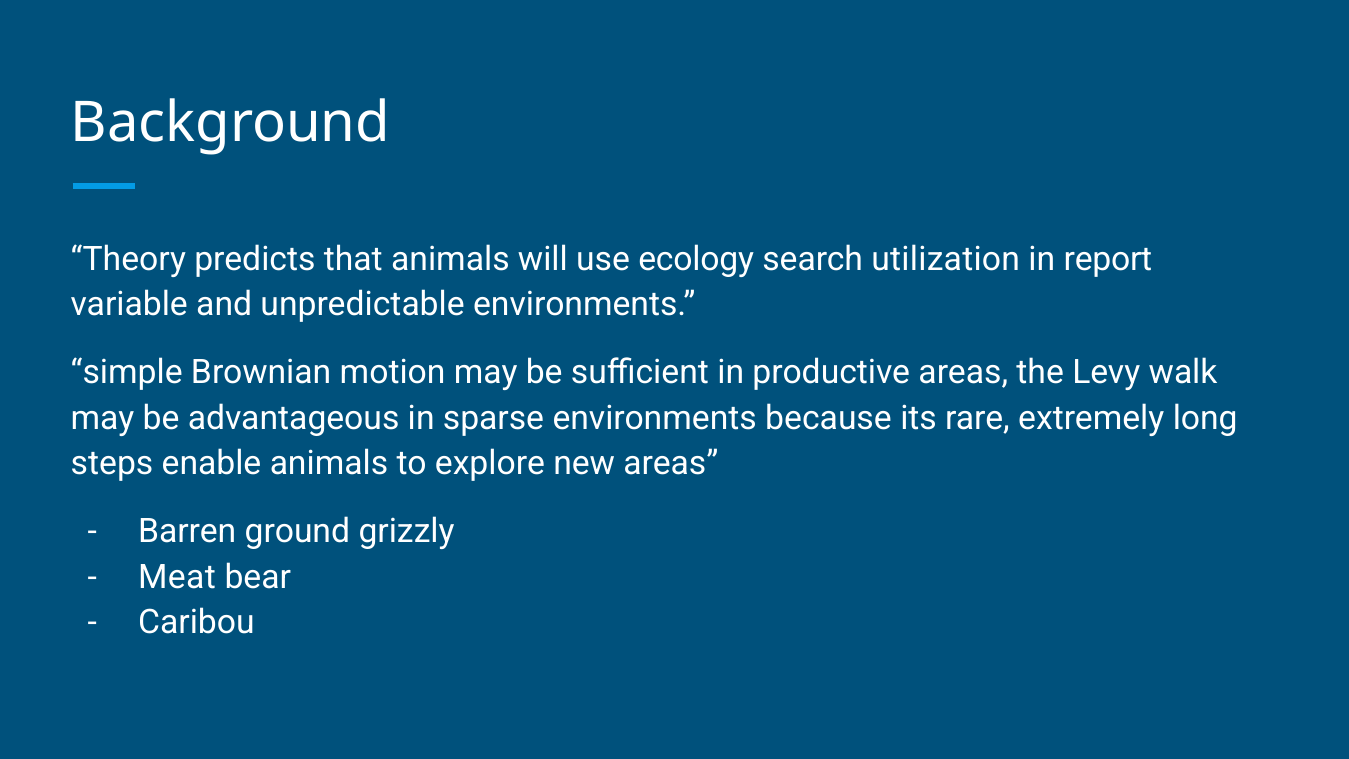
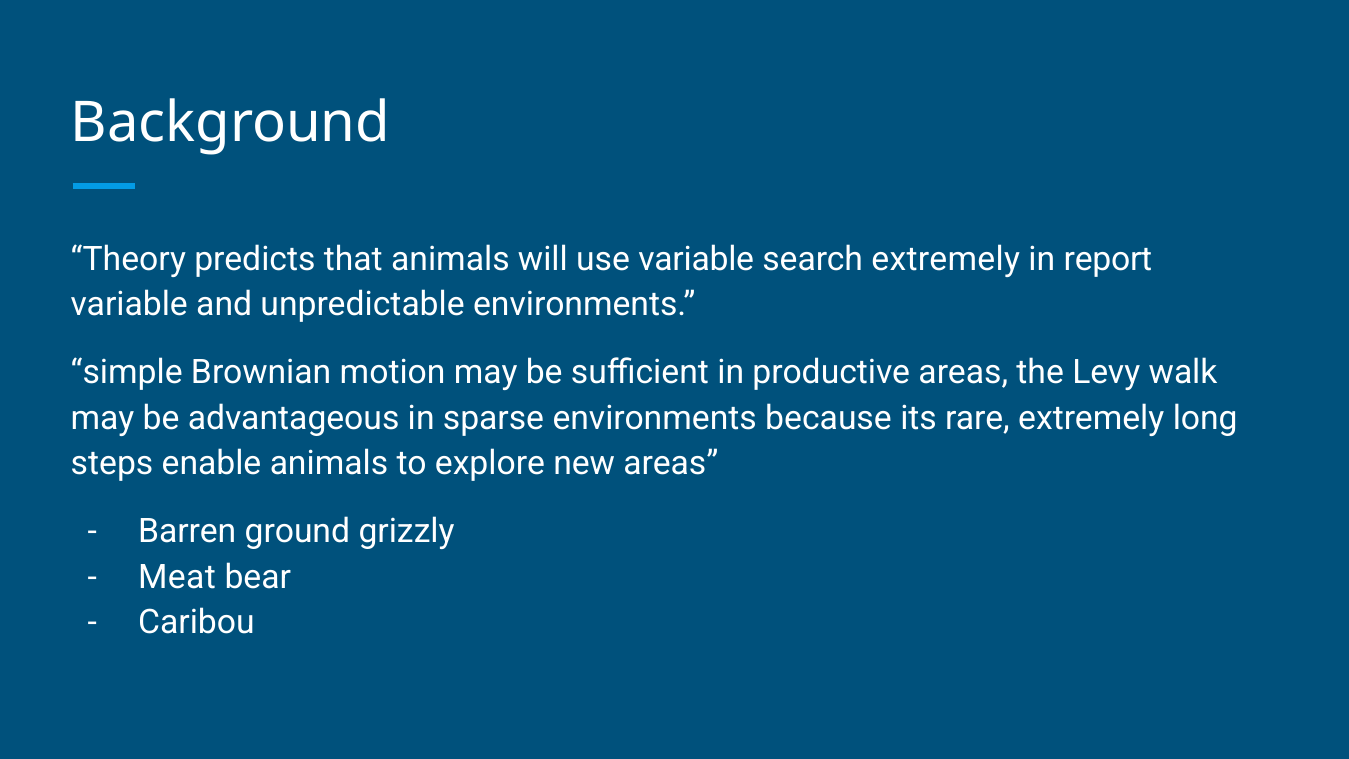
use ecology: ecology -> variable (696, 259)
search utilization: utilization -> extremely (946, 259)
